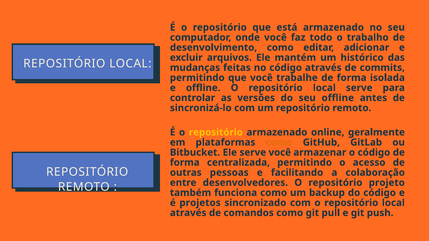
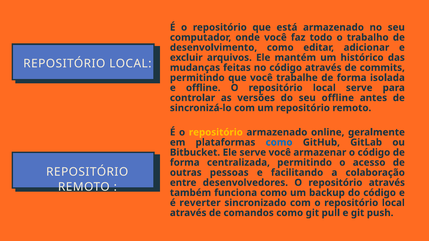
como colour: orange -> blue (279, 143)
repositório projeto: projeto -> através (387, 183)
projetos: projetos -> reverter (200, 203)
